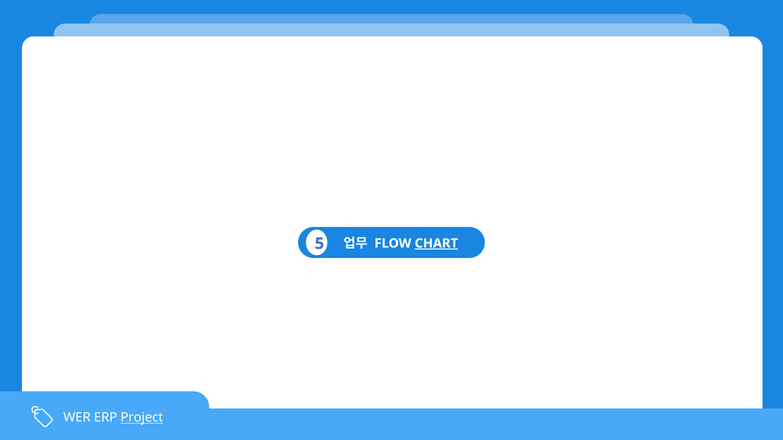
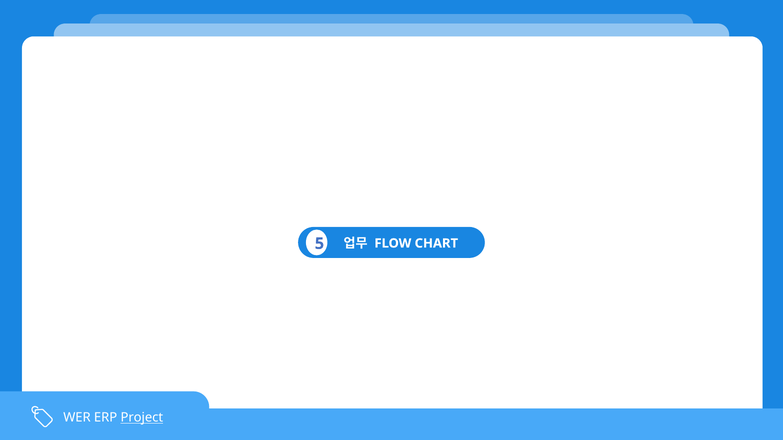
CHART underline: present -> none (436, 244)
